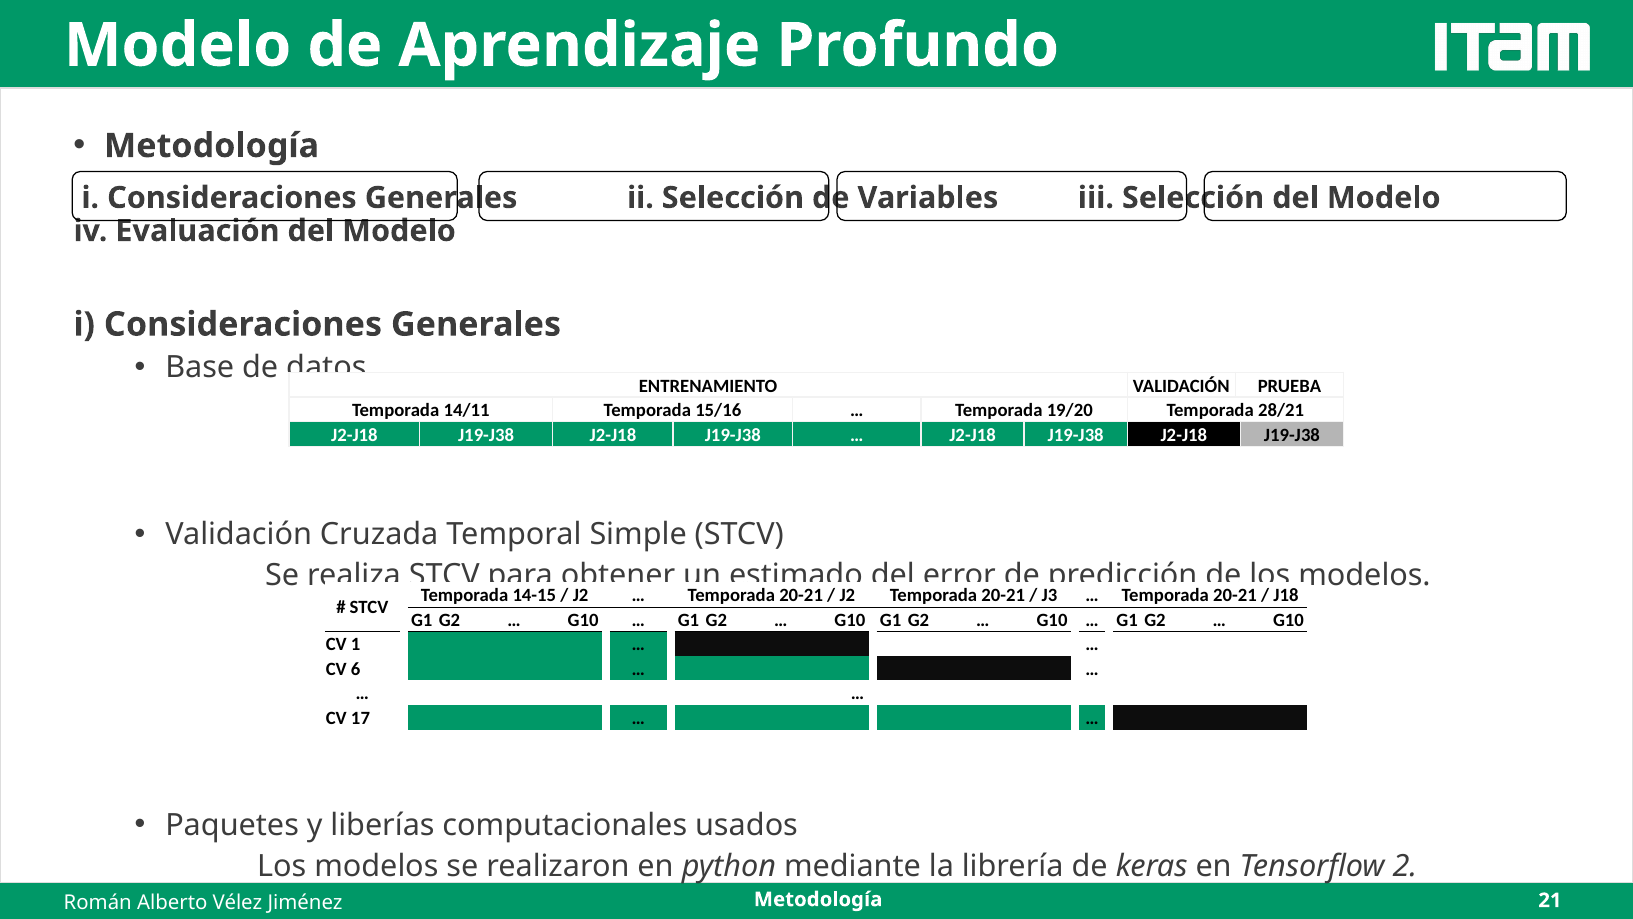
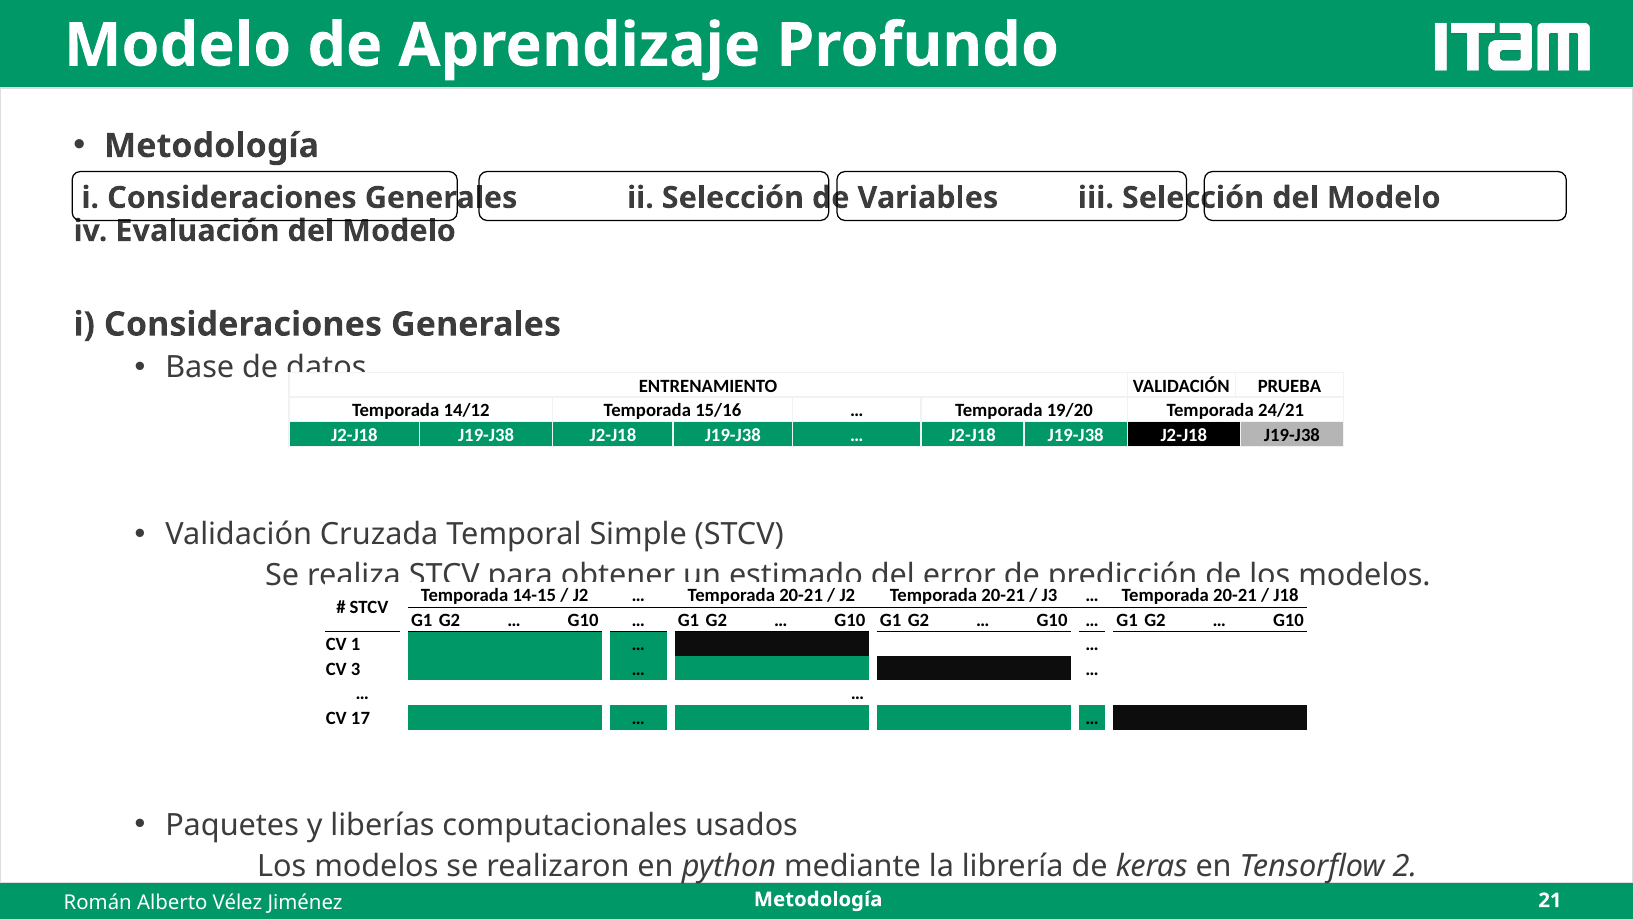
14/11: 14/11 -> 14/12 (467, 410)
28/21: 28/21 -> 24/21 (1281, 410)
6: 6 -> 3 (356, 669)
